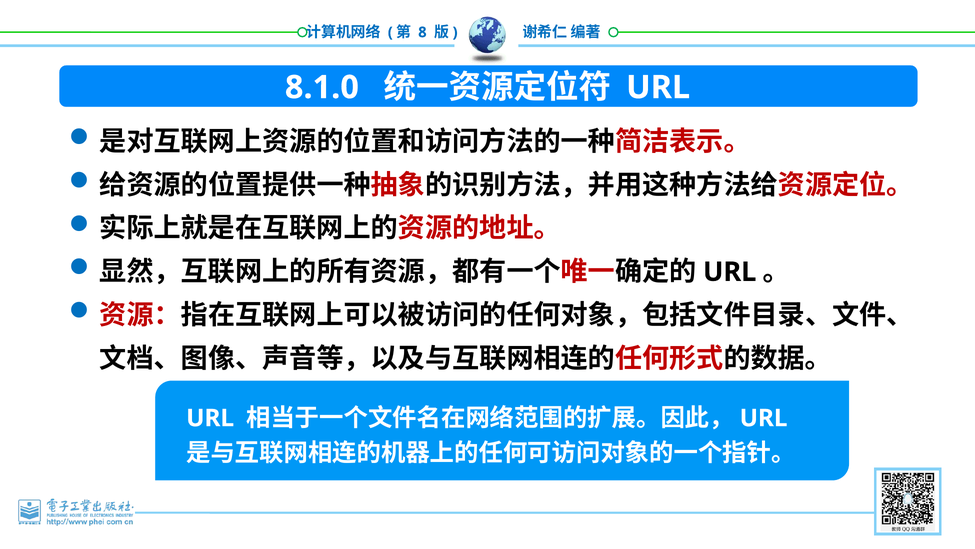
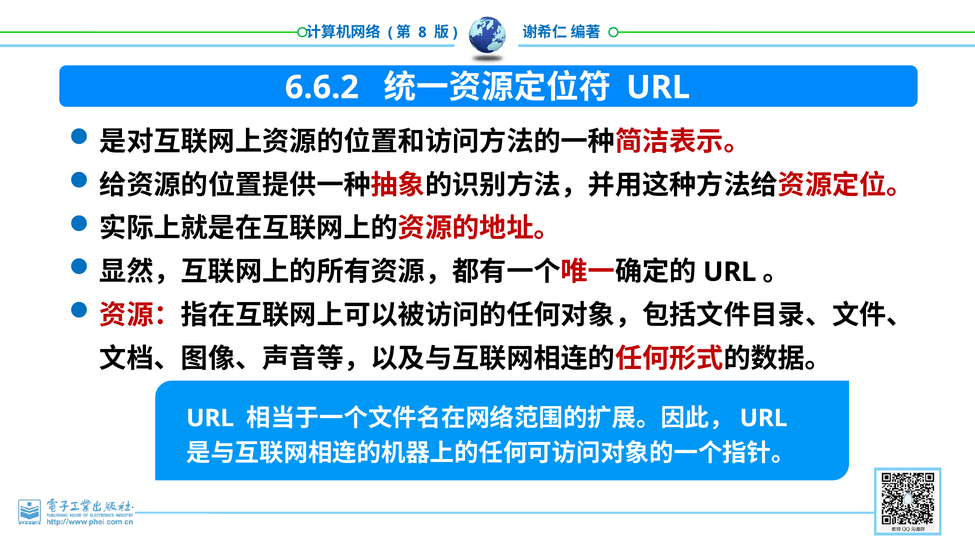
8.1.0: 8.1.0 -> 6.6.2 (322, 87)
